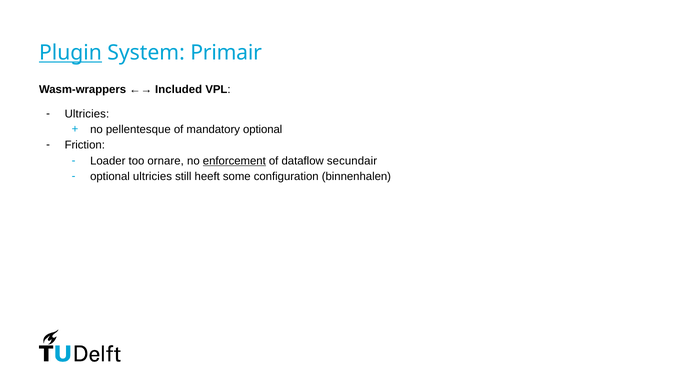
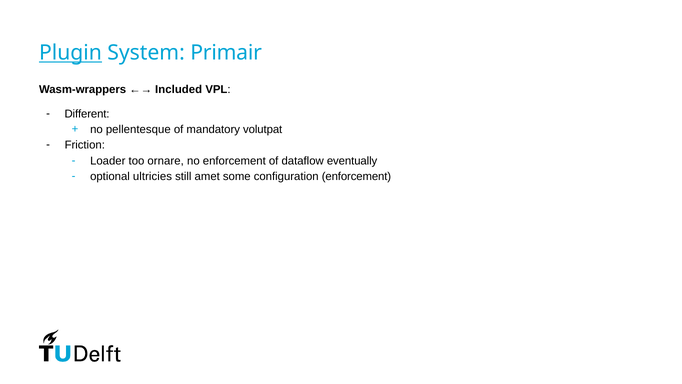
Ultricies: Ultricies -> Different (87, 114)
mandatory optional: optional -> volutpat (263, 129)
enforcement underline: present -> none (234, 161)
secundair: secundair -> eventually (352, 161)
heeft: heeft -> amet (207, 176)
configuration binnenhalen: binnenhalen -> enforcement (356, 176)
